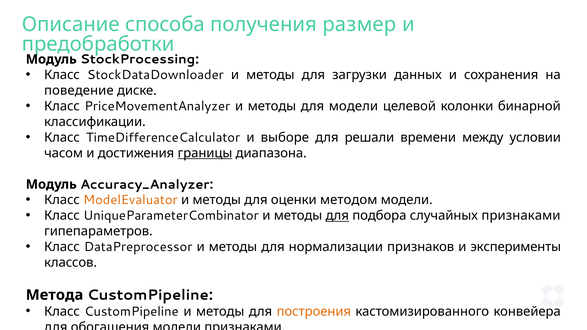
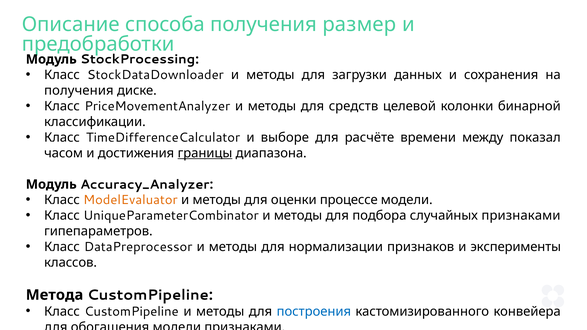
поведение: поведение -> получения (79, 91)
для модели: модели -> средств (354, 106)
решали: решали -> расчёте (369, 138)
условии: условии -> показал (535, 138)
методом: методом -> процессе (349, 200)
для underline: present -> none (337, 216)
построения colour: orange -> blue (314, 312)
